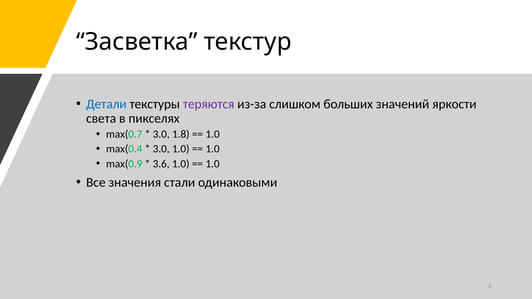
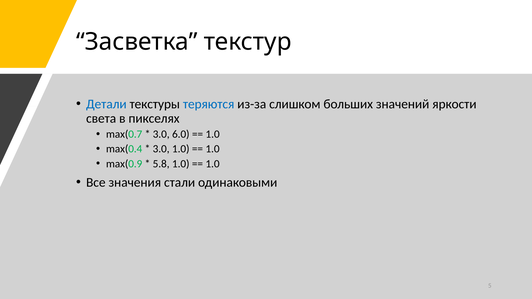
теряются colour: purple -> blue (209, 104)
1.8: 1.8 -> 6.0 (181, 134)
3.6: 3.6 -> 5.8 (161, 164)
